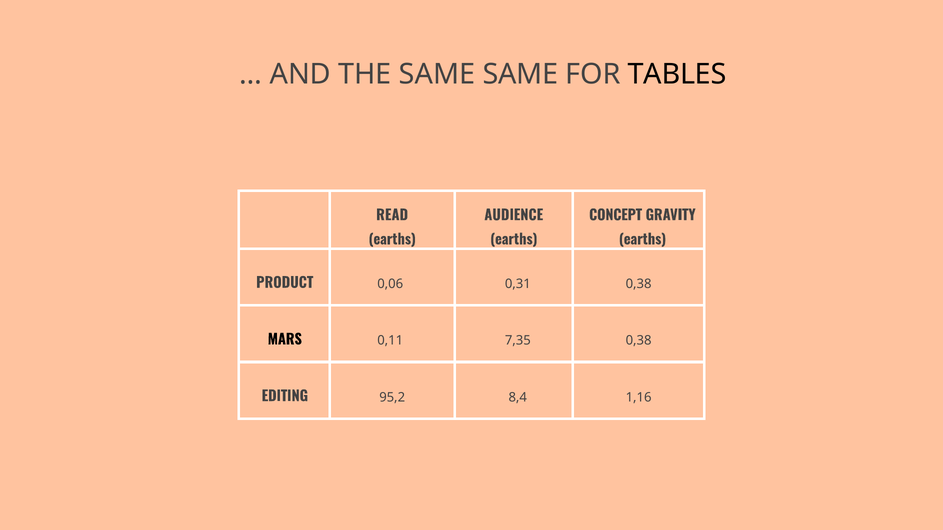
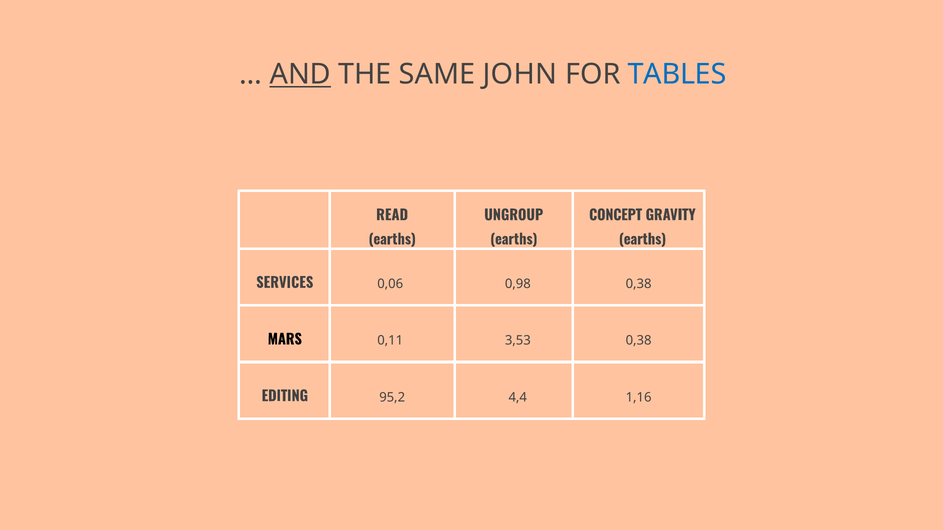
AND underline: none -> present (300, 74)
SAME SAME: SAME -> JOHN (520, 74)
TABLES colour: black -> blue (677, 74)
AUDIENCE: AUDIENCE -> UNGROUP (514, 216)
PRODUCT: PRODUCT -> SERVICES (285, 283)
0,31: 0,31 -> 0,98 (518, 284)
7,35: 7,35 -> 3,53 (518, 341)
8,4: 8,4 -> 4,4 (518, 398)
